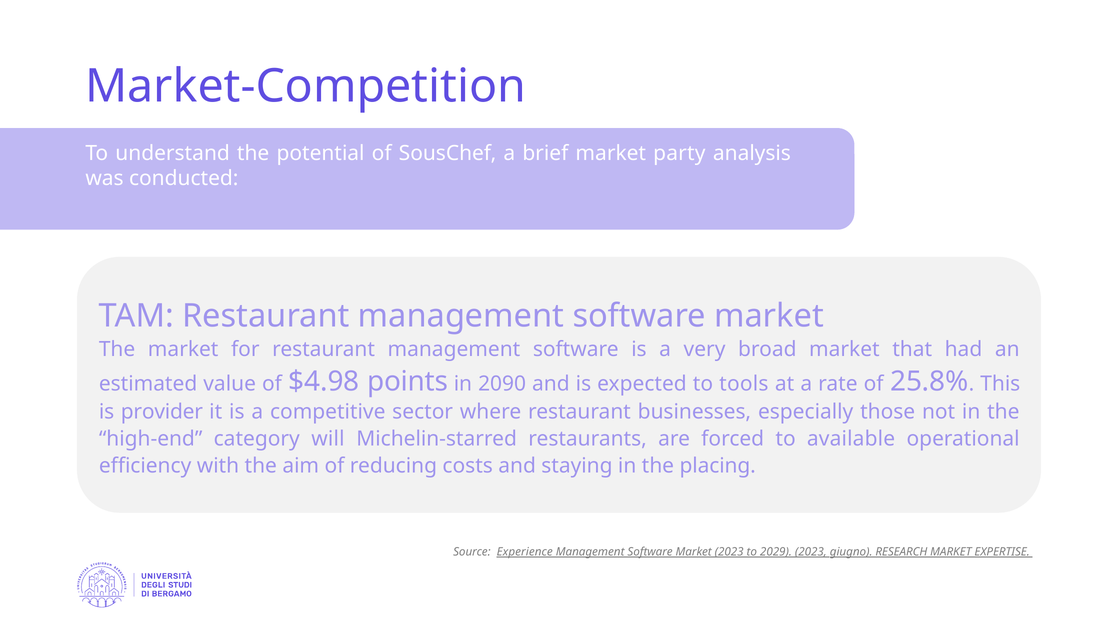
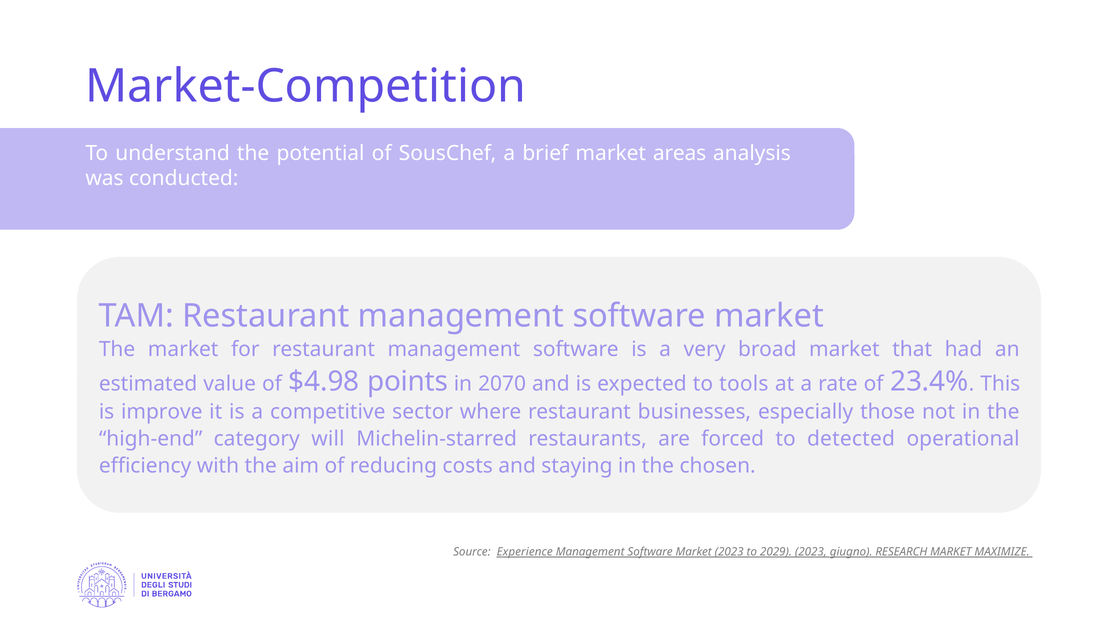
party: party -> areas (680, 153)
2090: 2090 -> 2070 (502, 384)
25.8%: 25.8% -> 23.4% (929, 381)
provider: provider -> improve (162, 412)
available: available -> detected (851, 439)
placing: placing -> chosen (718, 466)
EXPERTISE: EXPERTISE -> MAXIMIZE (1002, 552)
